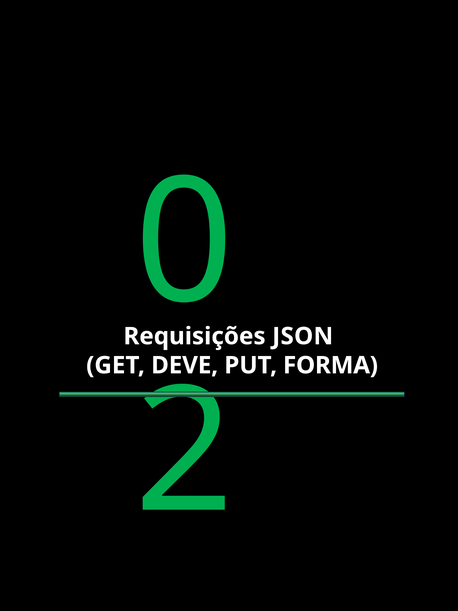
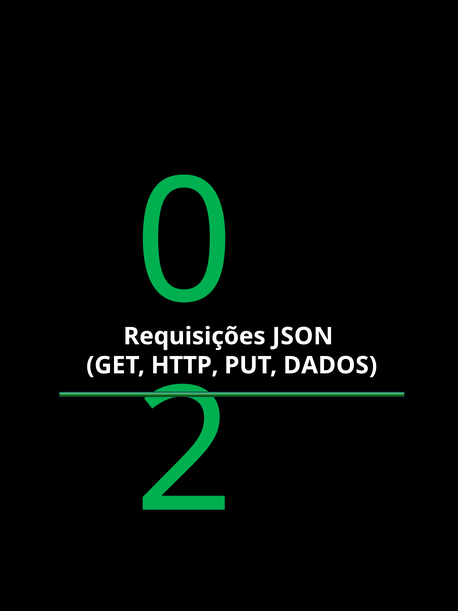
DEVE: DEVE -> HTTP (185, 365)
FORMA: FORMA -> DADOS (330, 365)
